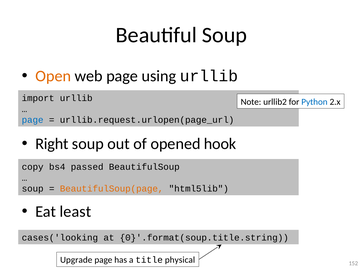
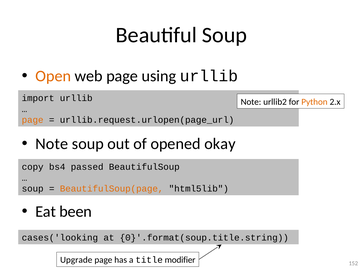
Python colour: blue -> orange (314, 102)
page colour: blue -> orange (33, 120)
Right: Right -> Note (52, 144)
hook: hook -> okay (220, 144)
least: least -> been (76, 212)
physical: physical -> modifier (180, 260)
